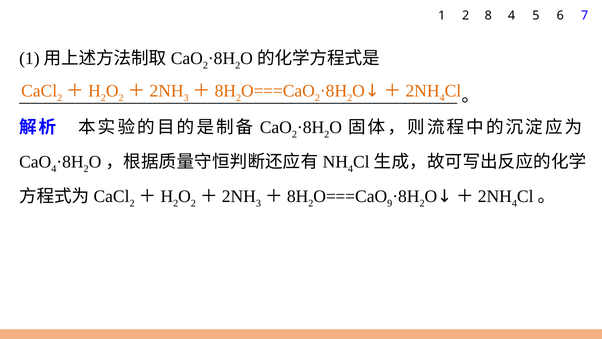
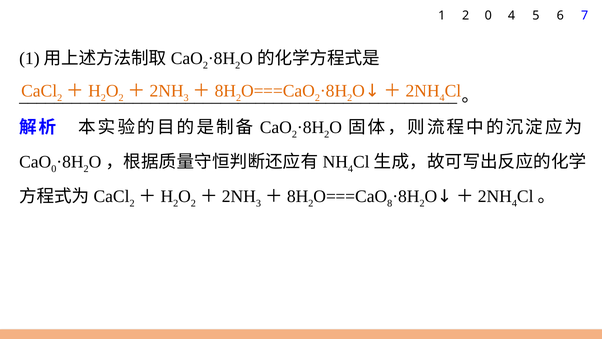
2 8: 8 -> 0 (488, 16)
4: 4 -> 0 (54, 169)
9: 9 -> 8 (390, 203)
